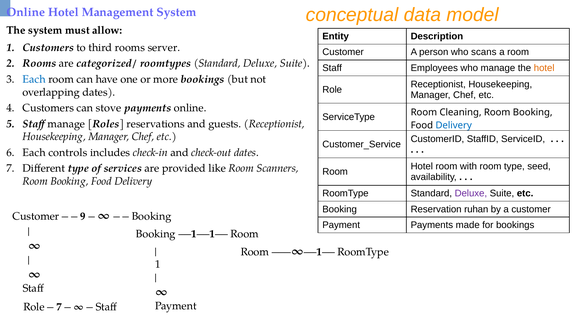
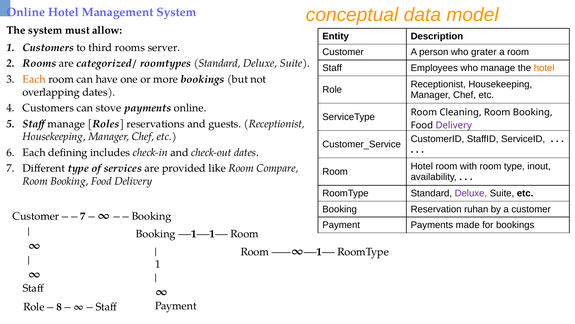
scans: scans -> grater (484, 52)
Each colour: blue -> orange (34, 79)
Delivery colour: blue -> purple (454, 125)
controls: controls -> defining (68, 152)
seed: seed -> inout (539, 166)
Scanners: Scanners -> Compare (277, 168)
9: 9 -> 7 (83, 216)
7: 7 -> 8 (59, 306)
